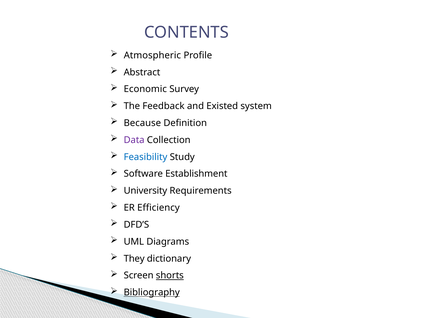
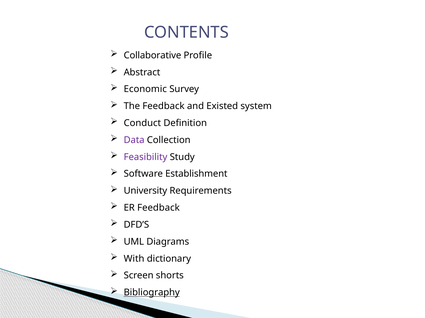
Atmospheric: Atmospheric -> Collaborative (152, 55)
Because: Because -> Conduct (142, 123)
Feasibility colour: blue -> purple (146, 157)
ER Efficiency: Efficiency -> Feedback (158, 208)
They: They -> With (134, 259)
shorts underline: present -> none (170, 276)
